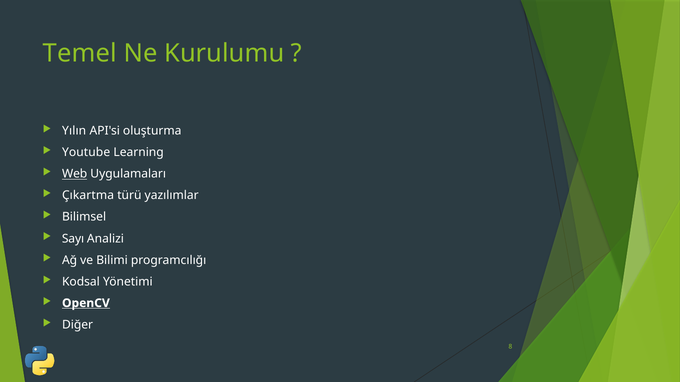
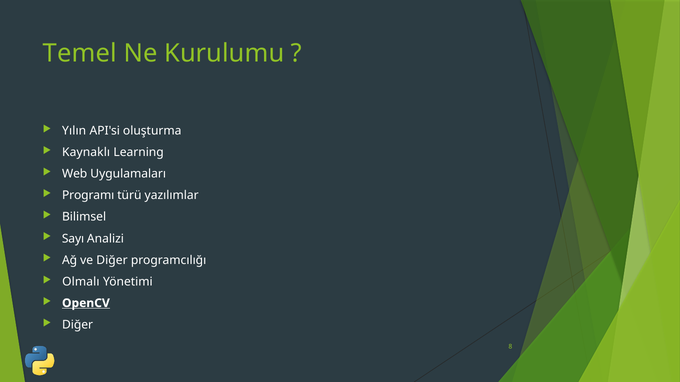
Youtube: Youtube -> Kaynaklı (86, 153)
Web underline: present -> none (75, 174)
Çıkartma: Çıkartma -> Programı (88, 196)
ve Bilimi: Bilimi -> Diğer (112, 260)
Kodsal: Kodsal -> Olmalı (81, 282)
